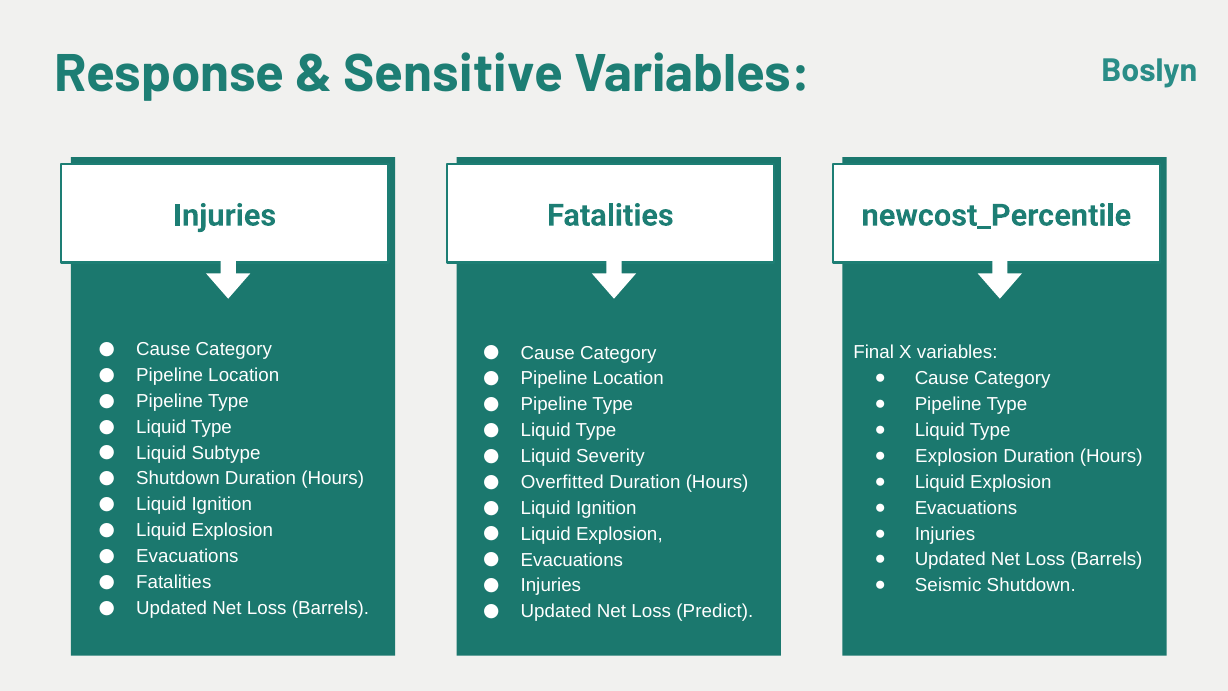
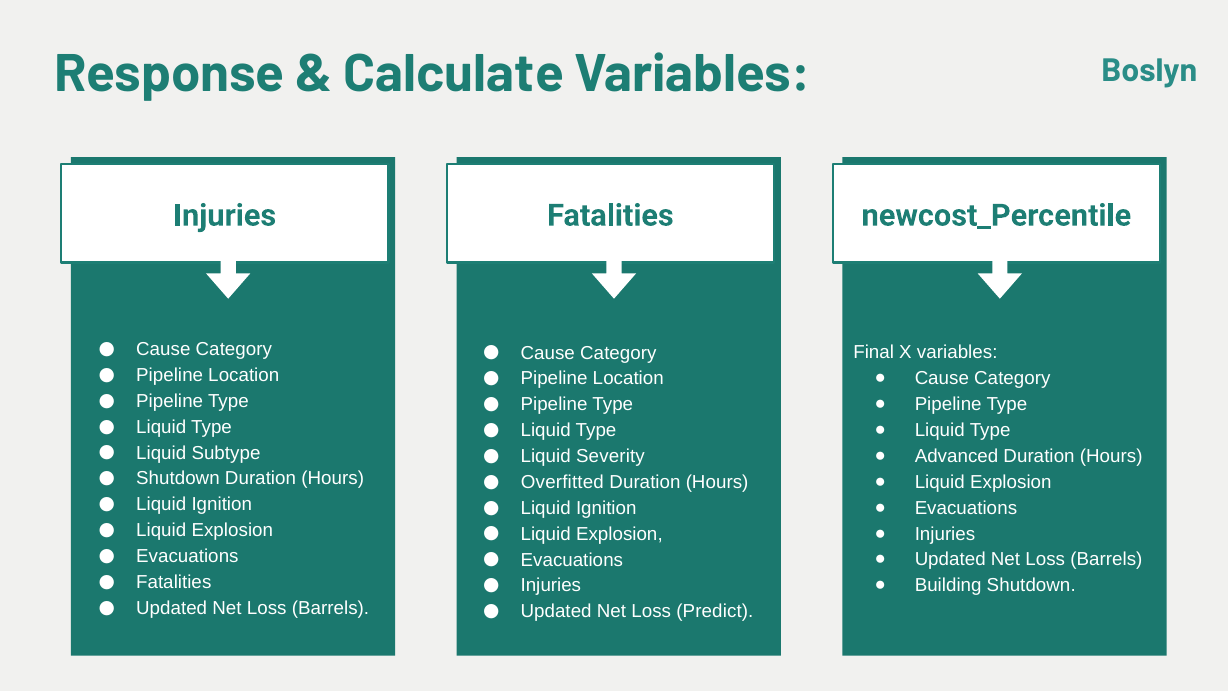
Sensitive: Sensitive -> Calculate (454, 74)
Explosion: Explosion -> Advanced (957, 456)
Seismic: Seismic -> Building (948, 585)
